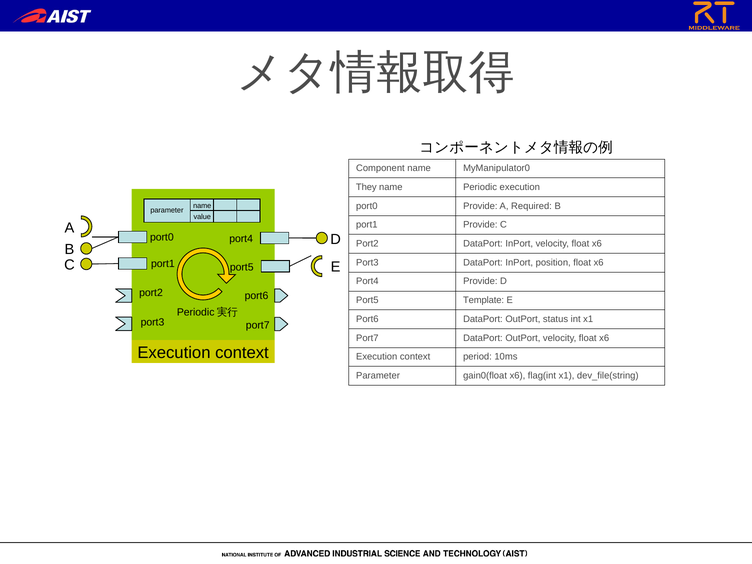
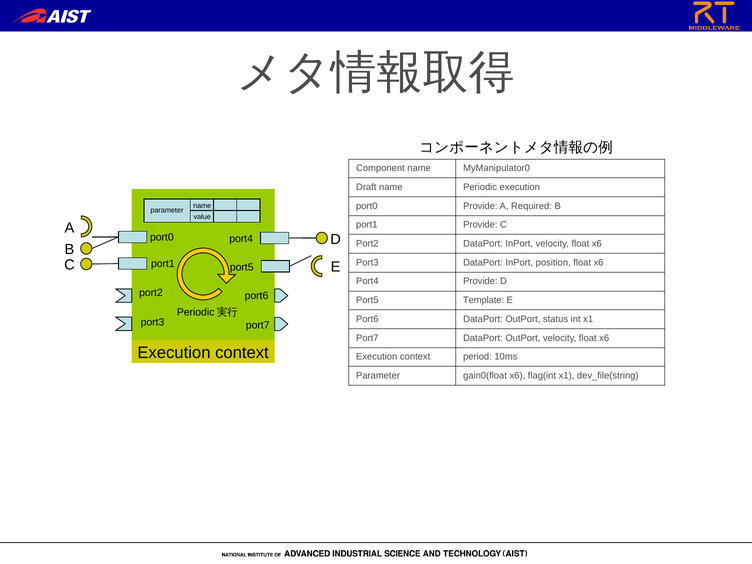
They: They -> Draft (366, 187)
